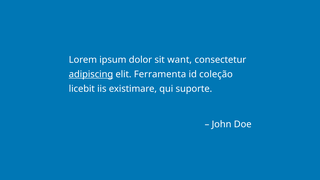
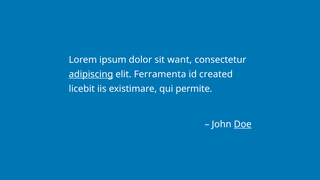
coleção: coleção -> created (216, 74)
suporte: suporte -> permite (194, 89)
Doe underline: none -> present (243, 124)
